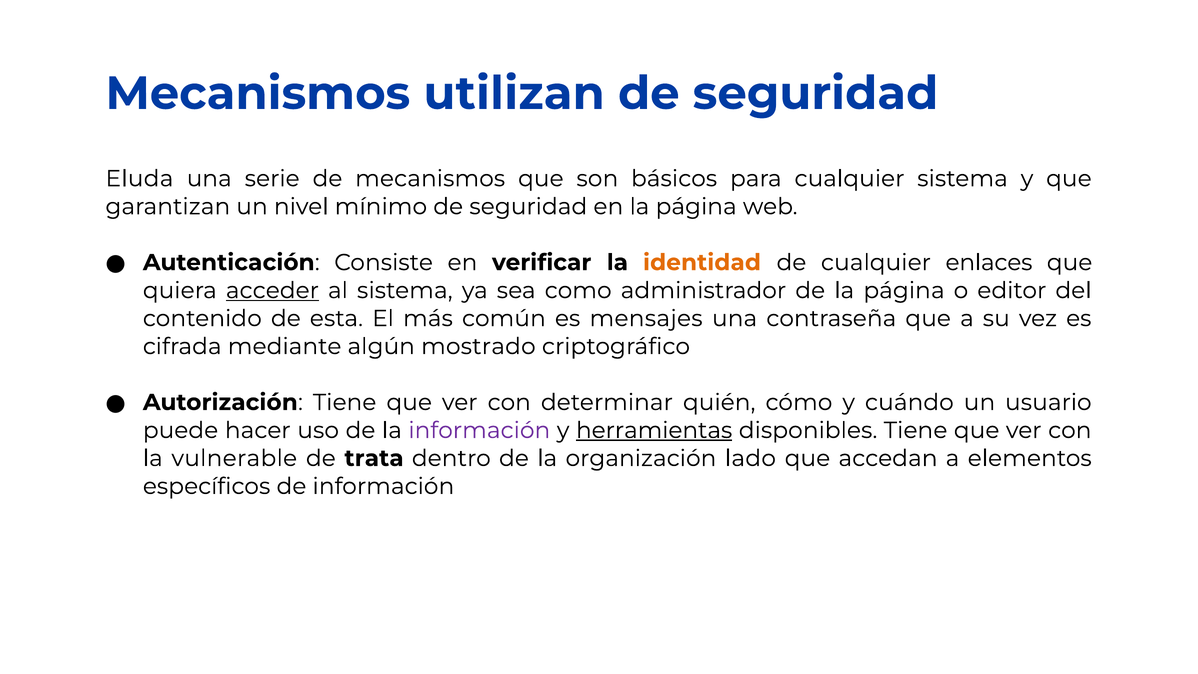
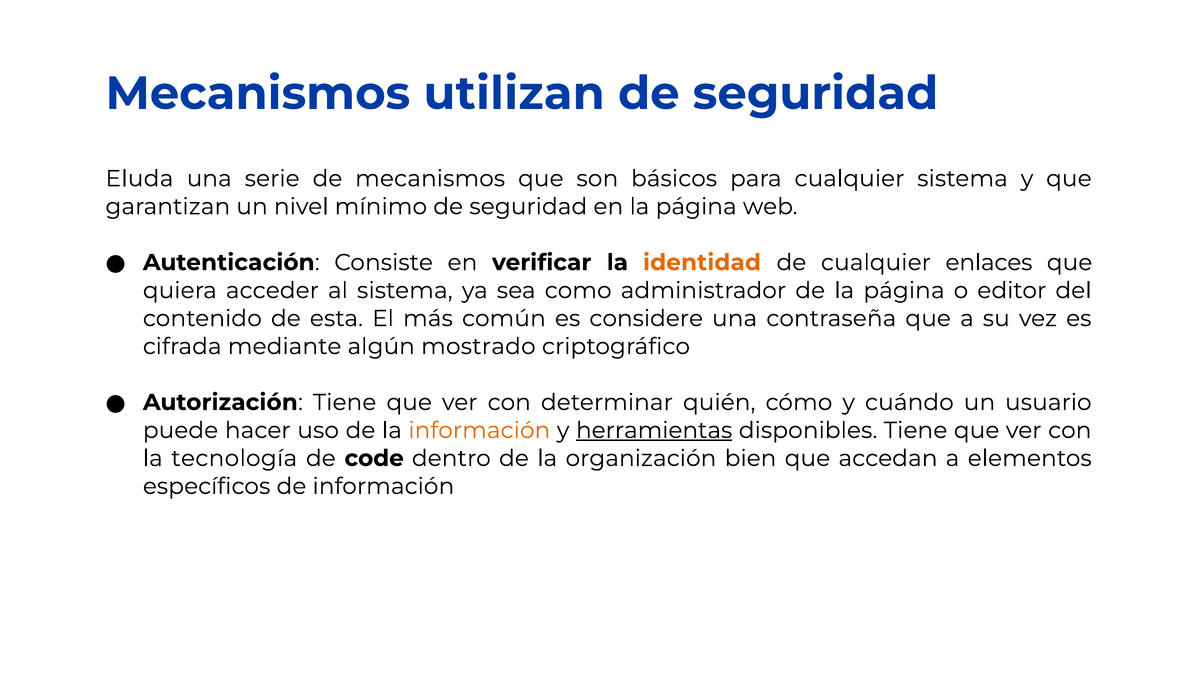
acceder underline: present -> none (272, 290)
mensajes: mensajes -> considere (646, 318)
información colour: purple -> orange (479, 430)
vulnerable: vulnerable -> tecnología (234, 458)
trata: trata -> code (374, 458)
lado: lado -> bien (751, 458)
